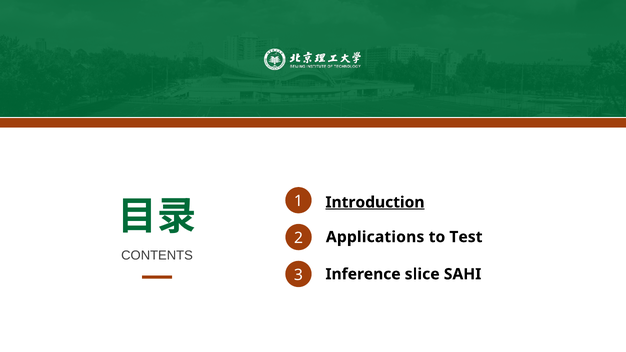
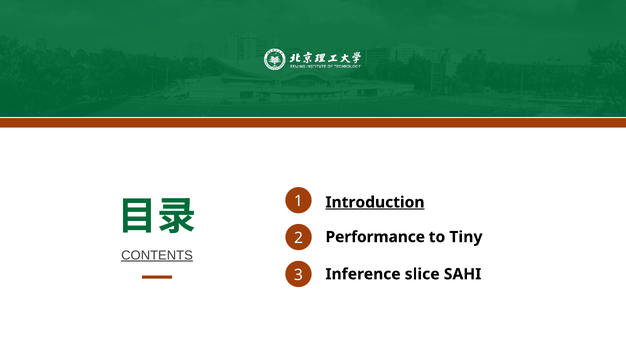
Applications: Applications -> Performance (375, 237)
Test: Test -> Tiny (466, 237)
CONTENTS underline: none -> present (157, 255)
